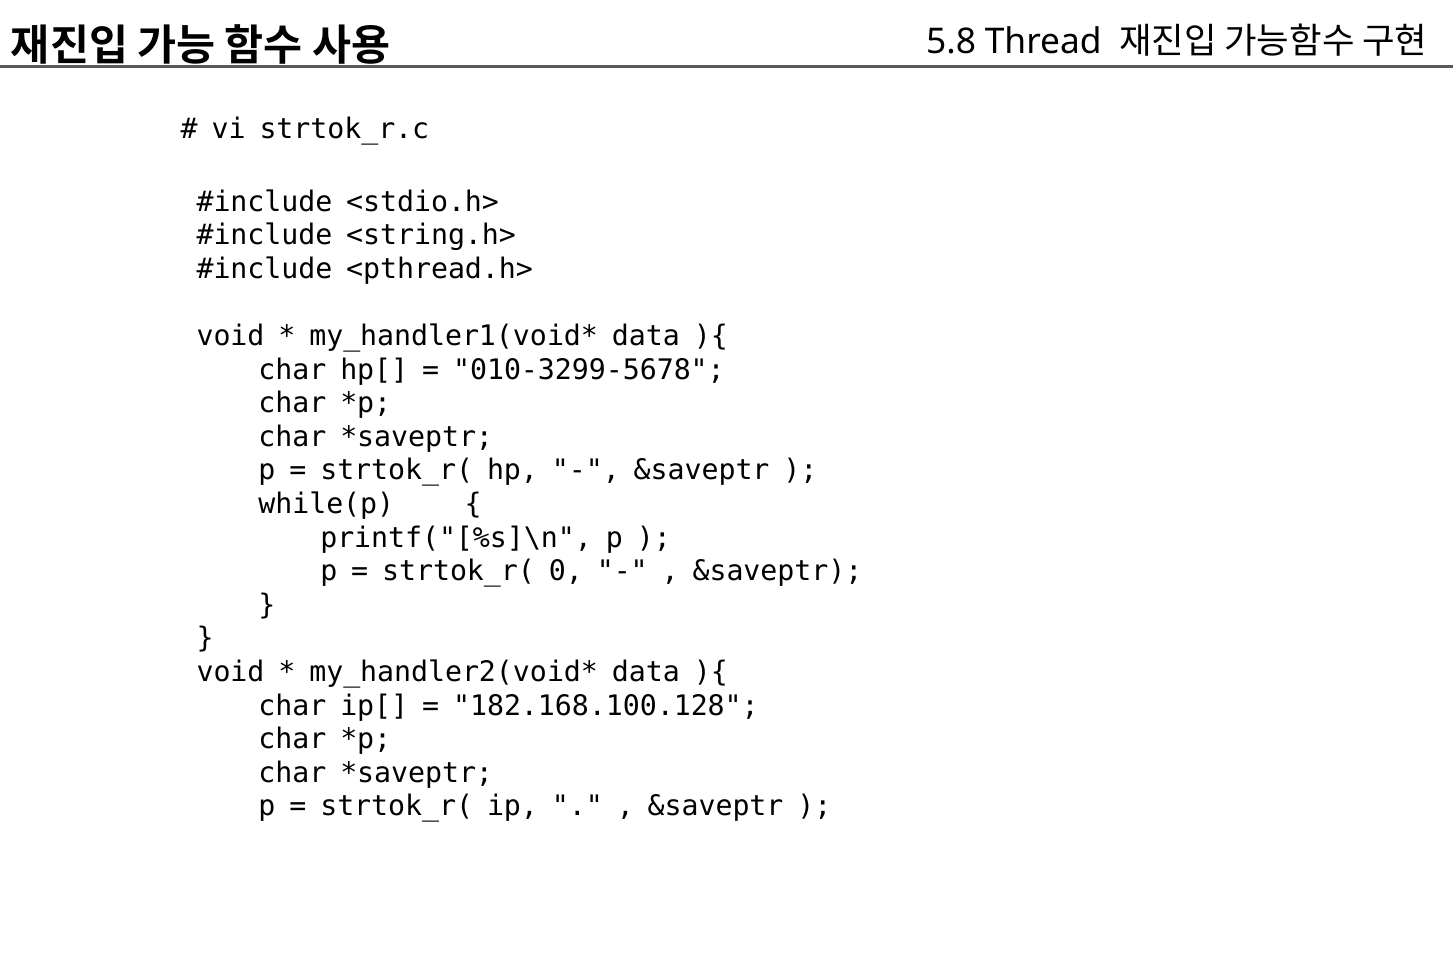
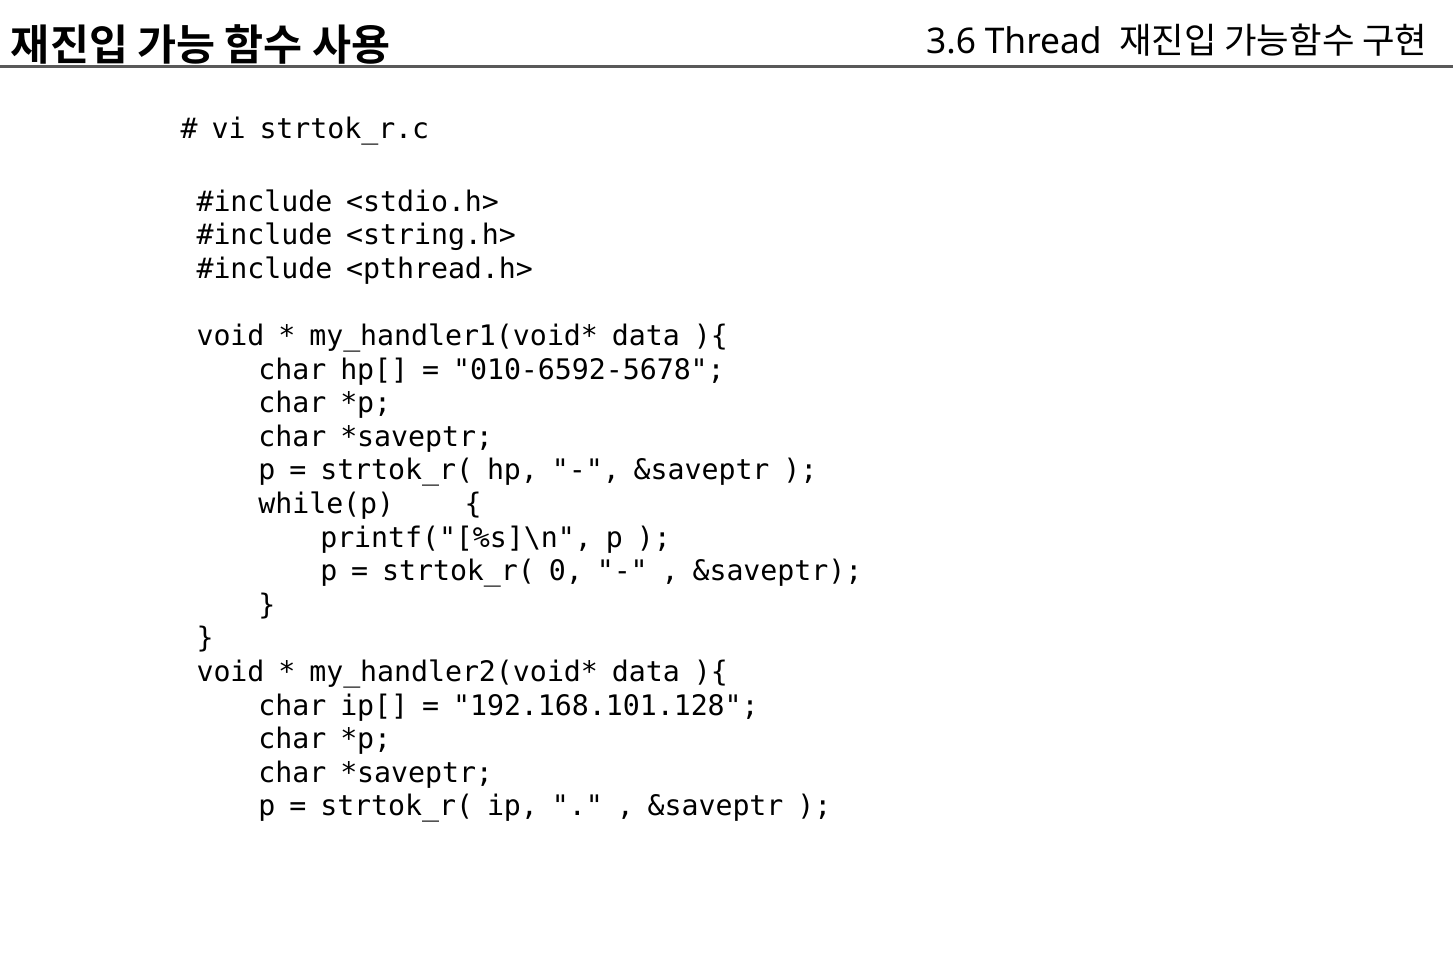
5.8: 5.8 -> 3.6 (951, 41)
010-3299-5678: 010-3299-5678 -> 010-6592-5678 (589, 370)
182.168.100.128: 182.168.100.128 -> 192.168.101.128 (606, 705)
